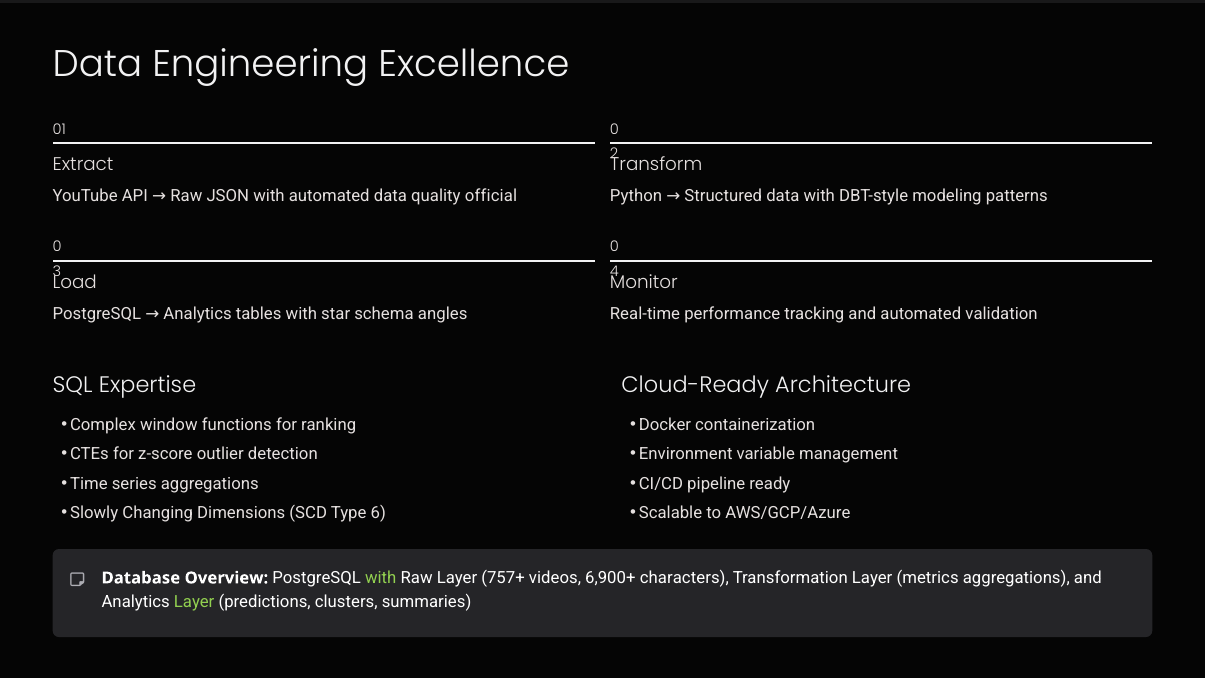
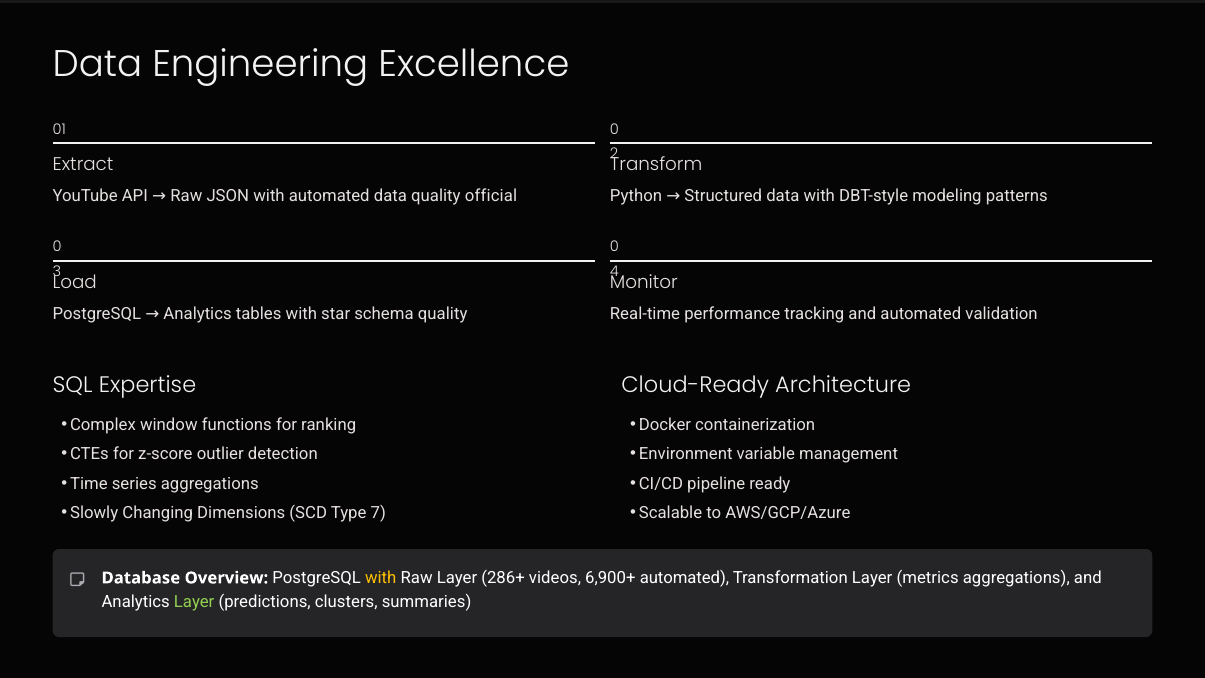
schema angles: angles -> quality (443, 314)
6: 6 -> 7 (378, 513)
with colour: light green -> yellow (381, 578)
757+: 757+ -> 286+ (503, 578)
6,900+ characters: characters -> automated (684, 578)
